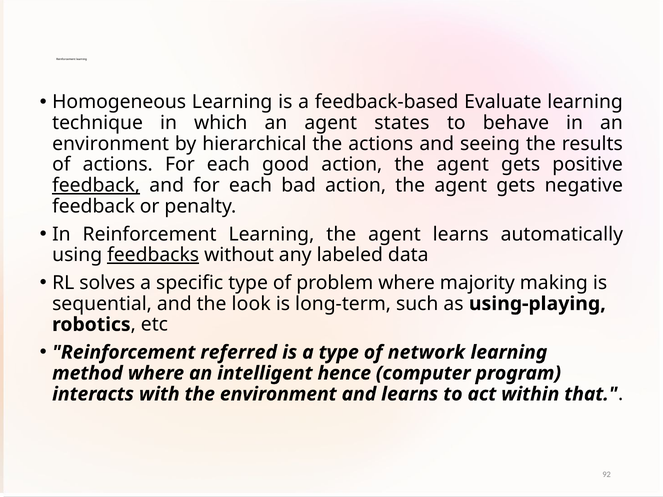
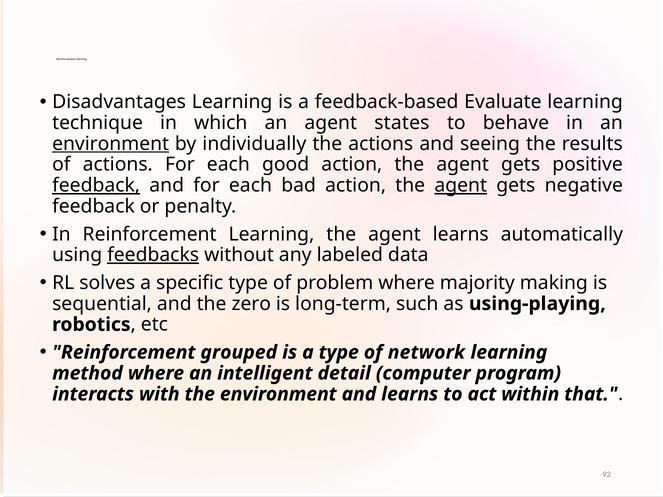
Homogeneous: Homogeneous -> Disadvantages (119, 102)
environment underline: none -> present (111, 144)
hierarchical: hierarchical -> individually (254, 144)
agent underline: none -> present (461, 186)
look: look -> zero (251, 304)
referred: referred -> grouped (239, 352)
hence: hence -> detail (344, 373)
